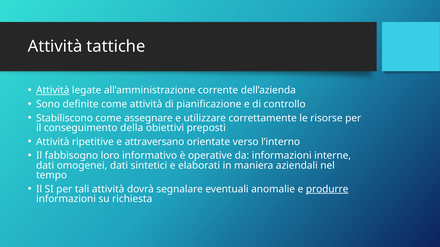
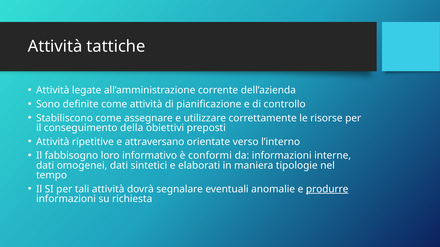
Attività underline: present -> none (53, 90)
operative: operative -> conformi (210, 156)
aziendali: aziendali -> tipologie (297, 166)
